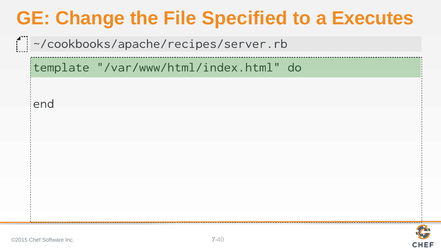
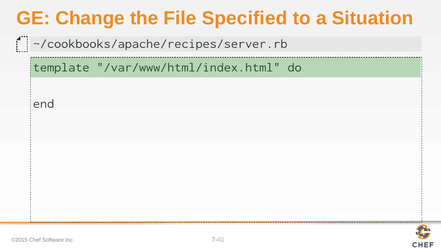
Executes: Executes -> Situation (373, 18)
